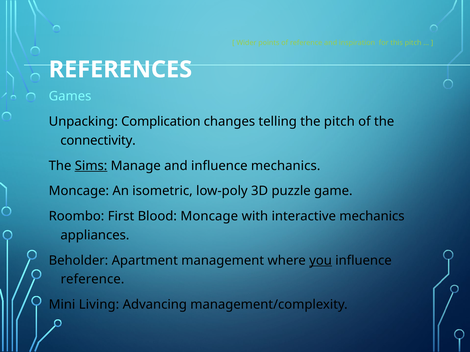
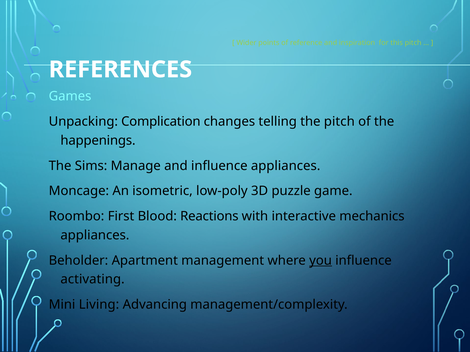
connectivity: connectivity -> happenings (98, 141)
Sims underline: present -> none (91, 166)
influence mechanics: mechanics -> appliances (286, 166)
Blood Moncage: Moncage -> Reactions (209, 217)
reference: reference -> activating (93, 280)
